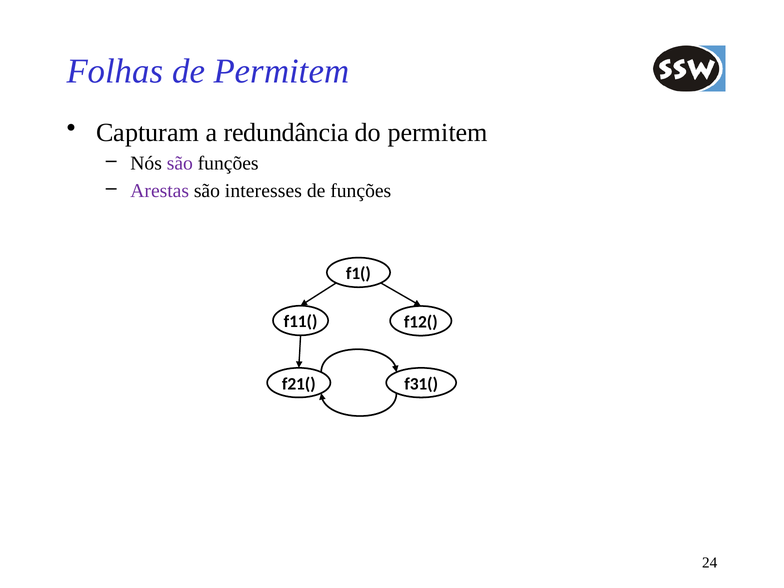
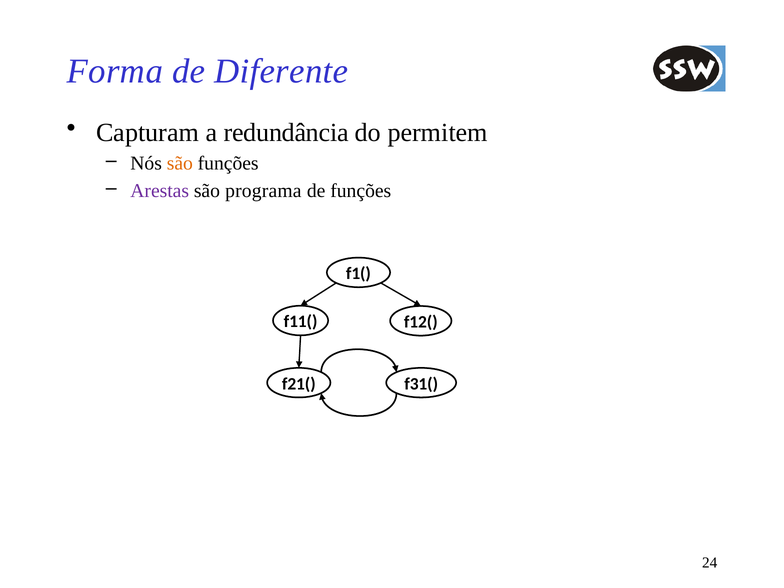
Folhas: Folhas -> Forma (115, 71)
de Permitem: Permitem -> Diferente (281, 71)
são colour: purple -> orange (180, 163)
interesses: interesses -> programa (263, 191)
